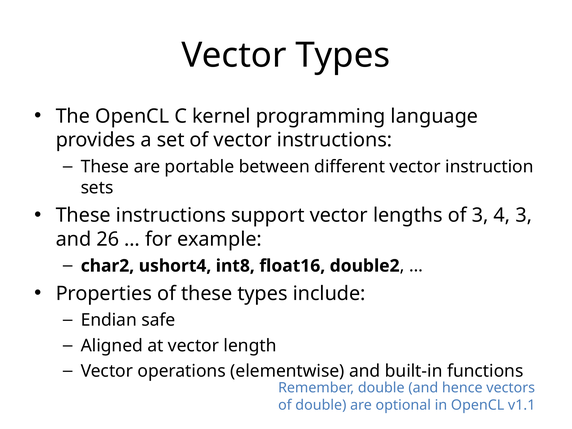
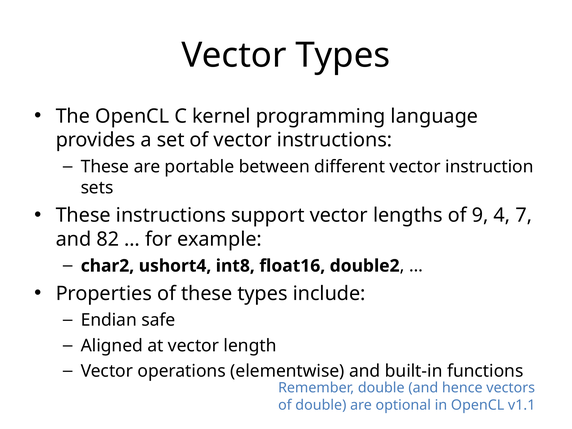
of 3: 3 -> 9 (480, 215)
4 3: 3 -> 7 (524, 215)
26: 26 -> 82 (108, 239)
